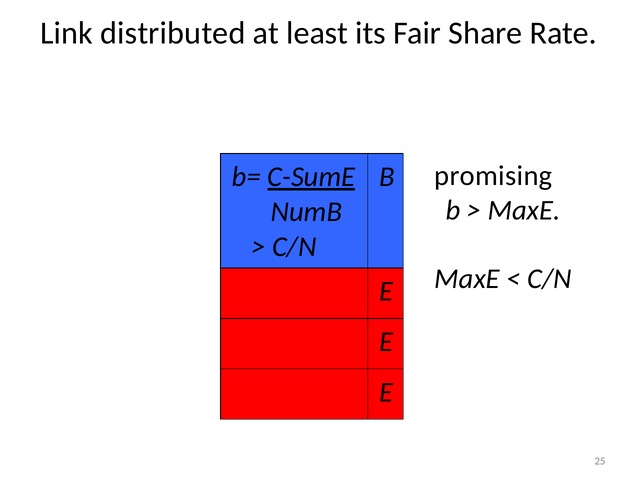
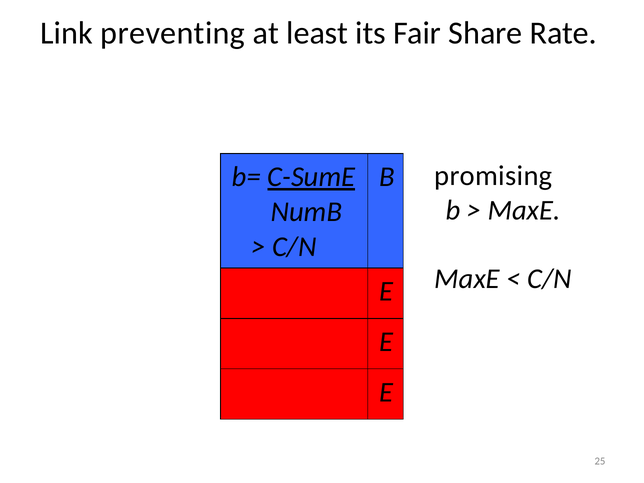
distributed: distributed -> preventing (173, 33)
